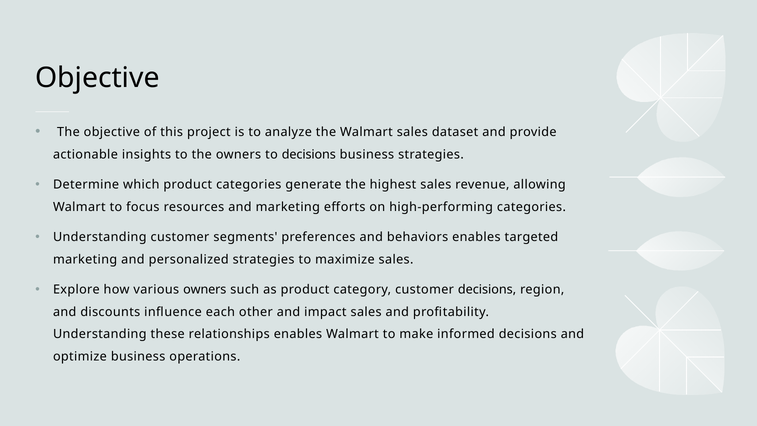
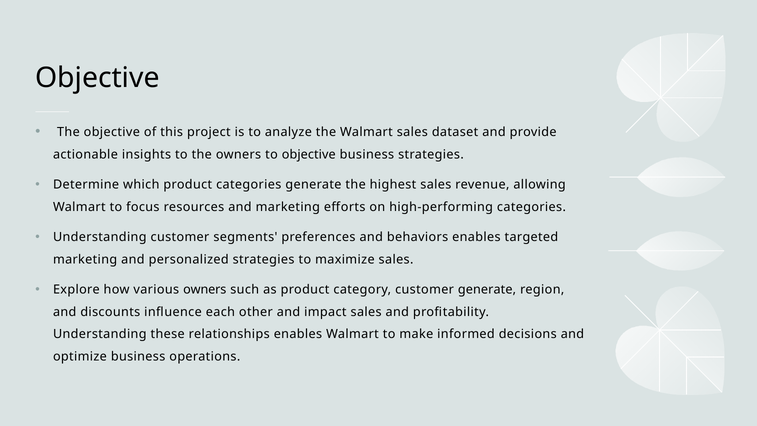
to decisions: decisions -> objective (309, 155)
customer decisions: decisions -> generate (487, 289)
